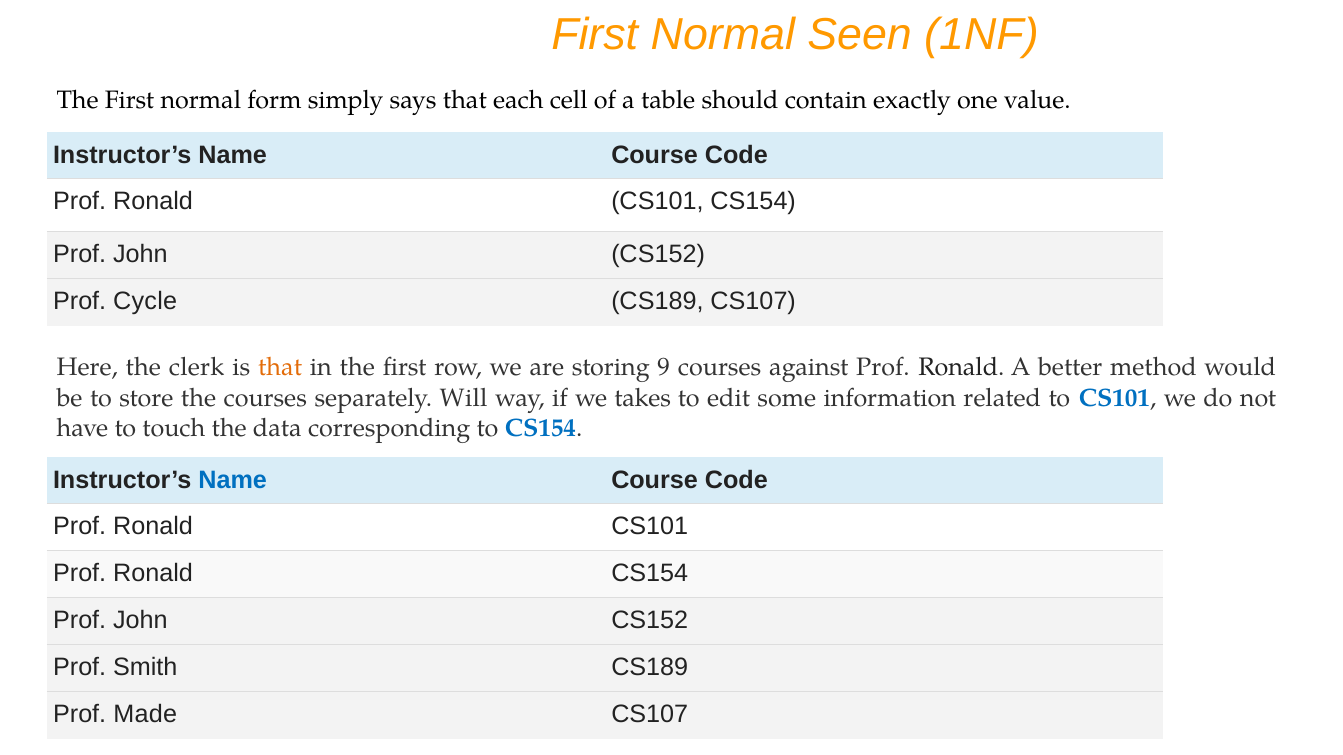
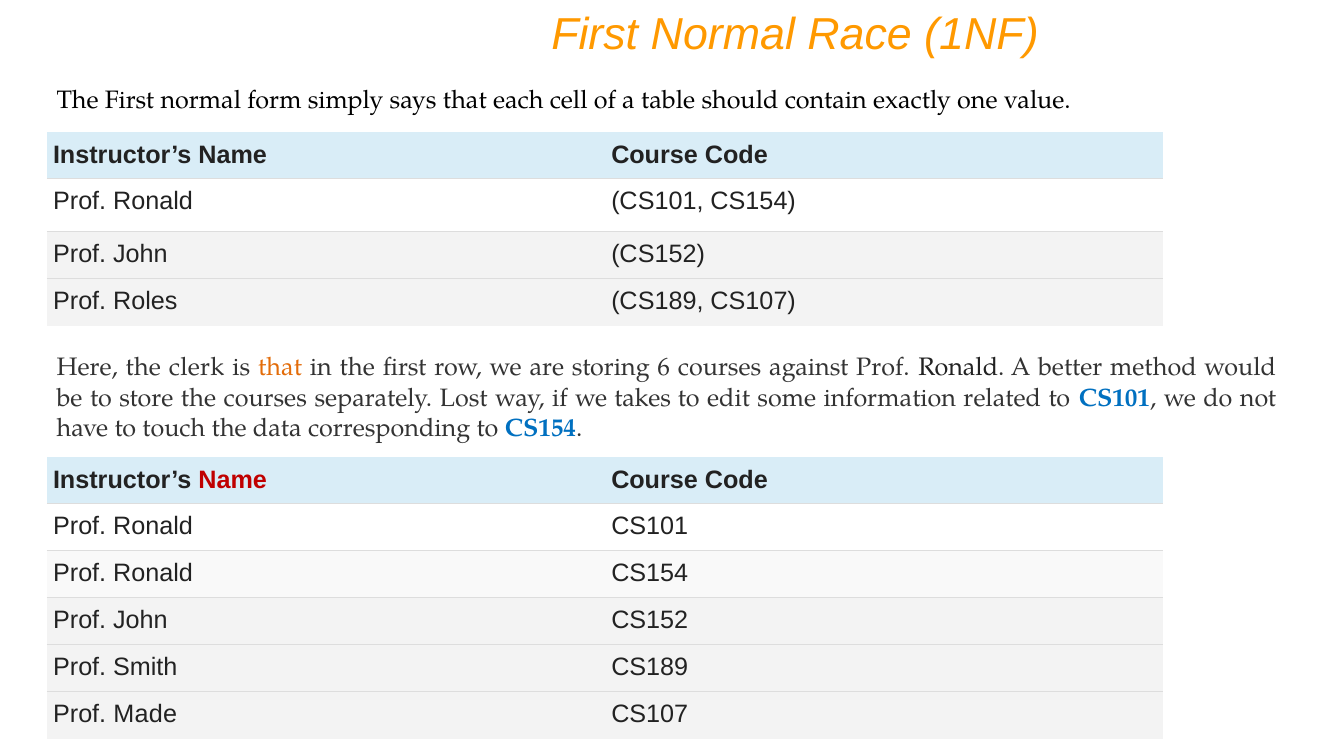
Seen: Seen -> Race (860, 35)
Cycle: Cycle -> Roles (145, 302)
9: 9 -> 6 (664, 368)
Will: Will -> Lost (464, 398)
Name colour: blue -> red (233, 481)
